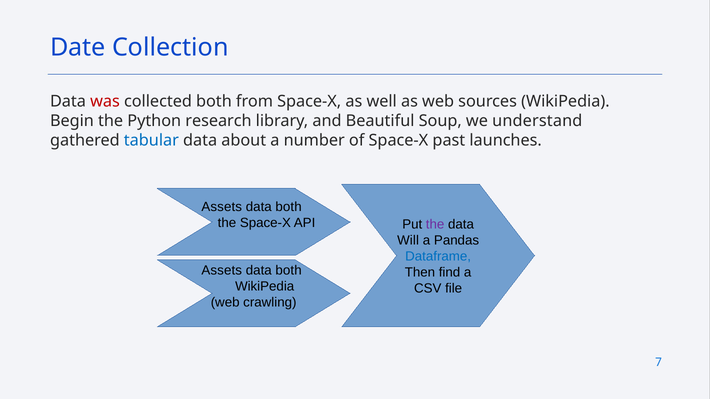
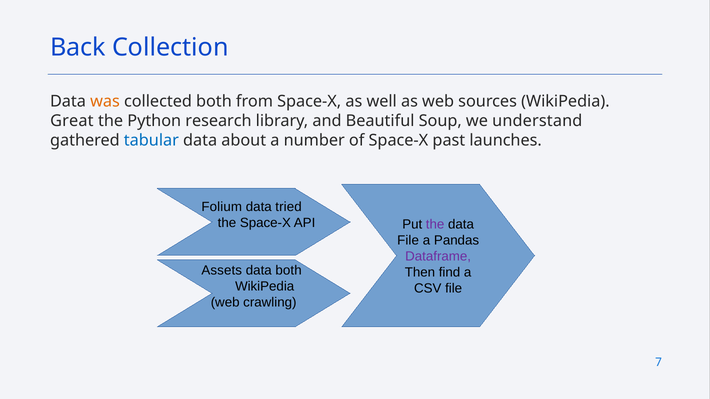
Date: Date -> Back (78, 47)
was colour: red -> orange (105, 102)
Begin: Begin -> Great (72, 121)
Assets: Assets -> Folium (222, 207)
both: both -> tried (289, 207)
Will: Will -> File (408, 241)
Dataframe colour: blue -> purple (438, 257)
